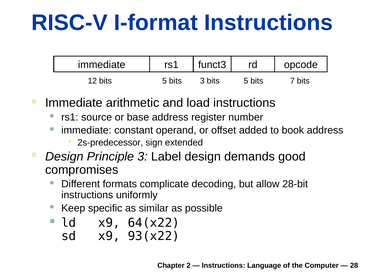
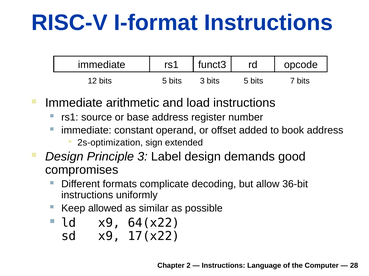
2s-predecessor: 2s-predecessor -> 2s-optimization (110, 143)
28-bit: 28-bit -> 36-bit (295, 185)
specific: specific -> allowed (105, 209)
93(x22: 93(x22 -> 17(x22 (154, 237)
